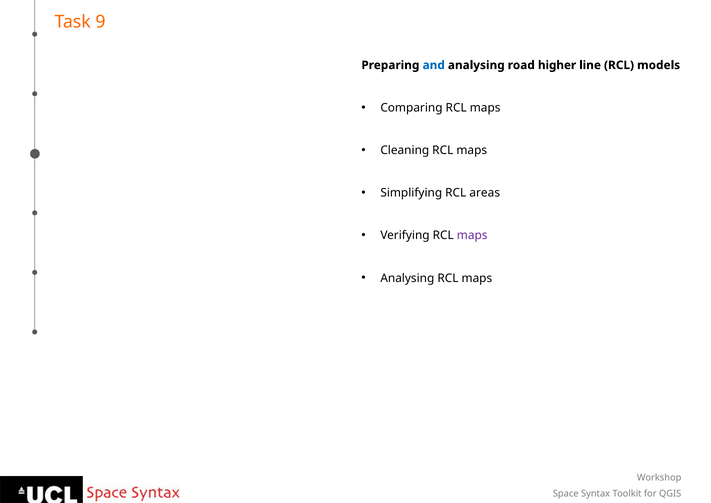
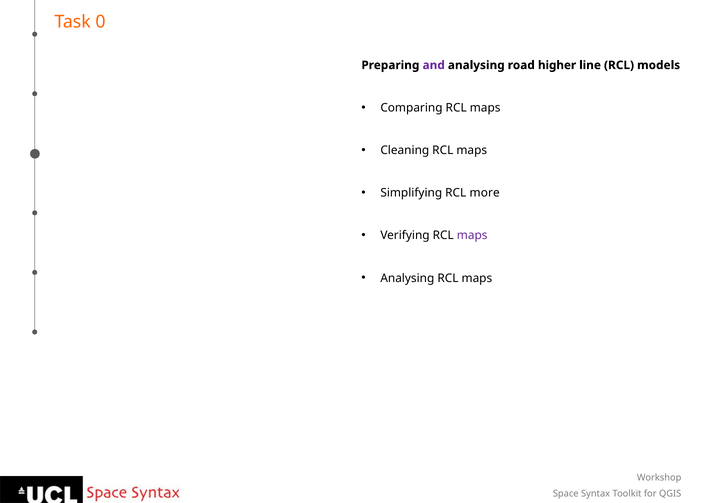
9: 9 -> 0 (100, 22)
and colour: blue -> purple (434, 65)
areas: areas -> more (485, 193)
